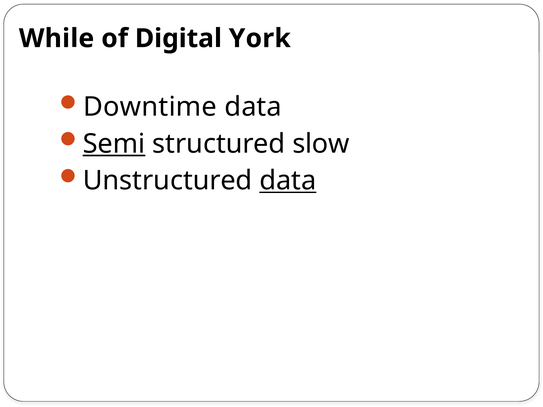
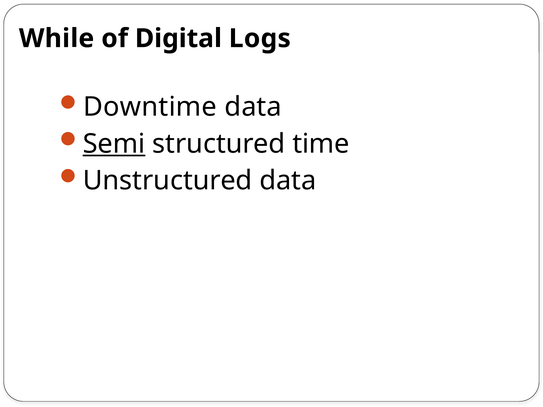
York: York -> Logs (260, 38)
slow: slow -> time (321, 144)
data underline: present -> none (288, 181)
